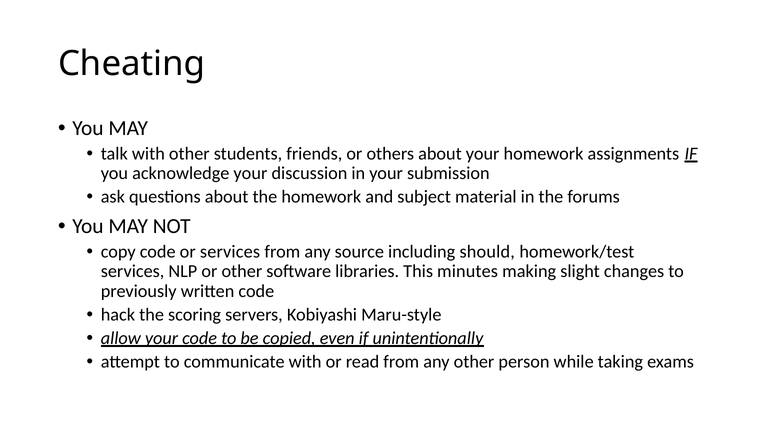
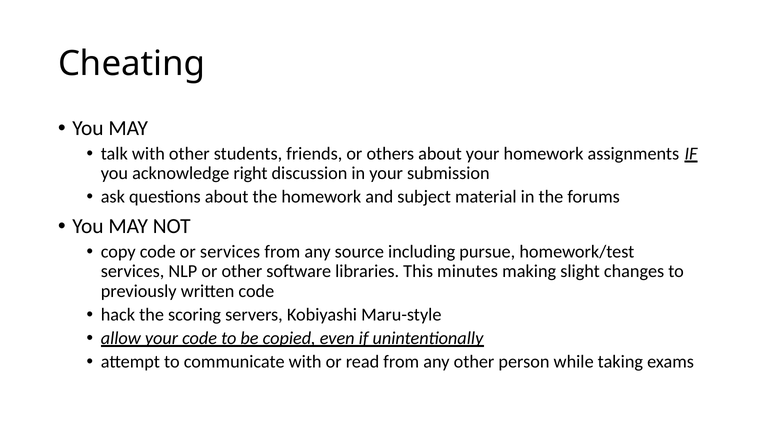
acknowledge your: your -> right (251, 173)
should: should -> pursue (487, 252)
